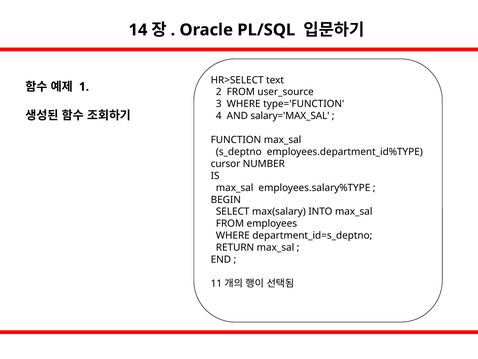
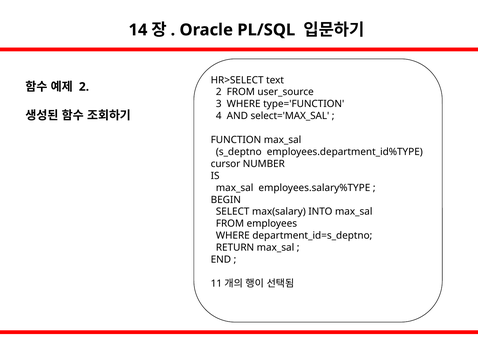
1: 1 -> 2 (84, 87)
salary='MAX_SAL: salary='MAX_SAL -> select='MAX_SAL (290, 116)
